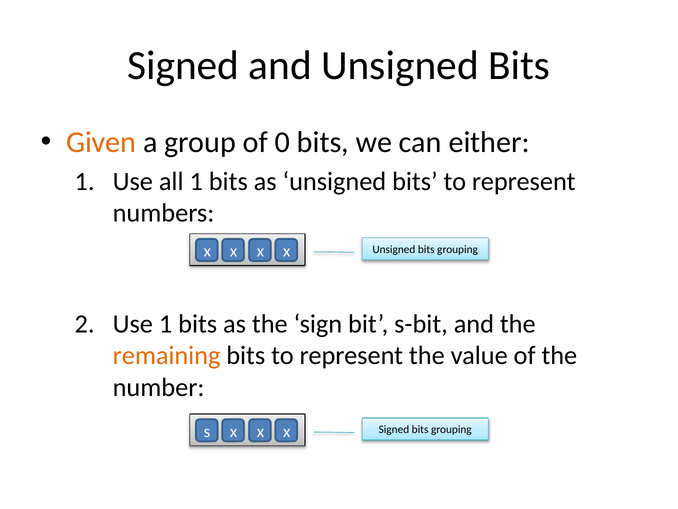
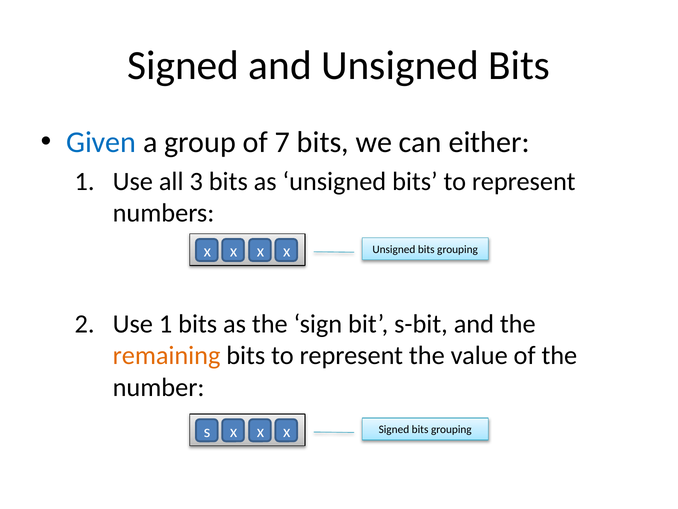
Given colour: orange -> blue (101, 142)
0: 0 -> 7 (282, 142)
all 1: 1 -> 3 (196, 181)
